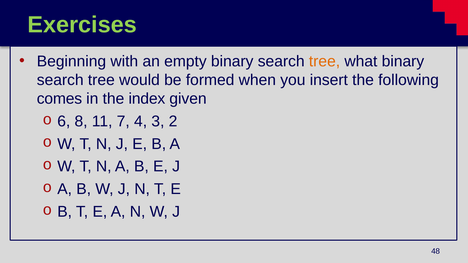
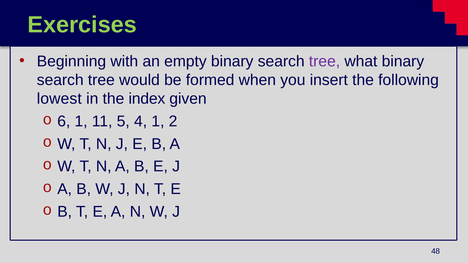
tree colour: orange -> purple (324, 61)
comes: comes -> lowest (59, 99)
6 8: 8 -> 1 (81, 121)
7: 7 -> 5 (123, 121)
4 3: 3 -> 1 (158, 121)
